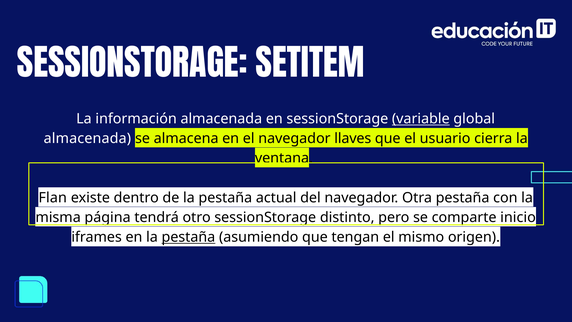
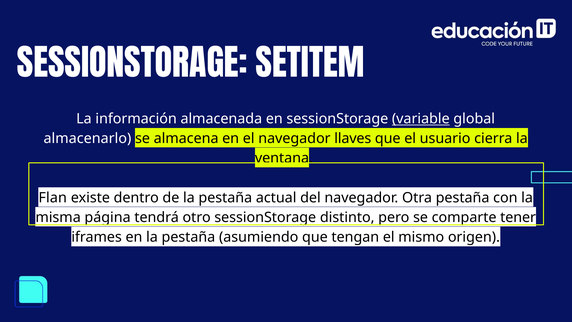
almacenada: almacenada -> almacenarlo (87, 138)
inicio: inicio -> tener (518, 217)
pestaña underline: present -> none (188, 237)
